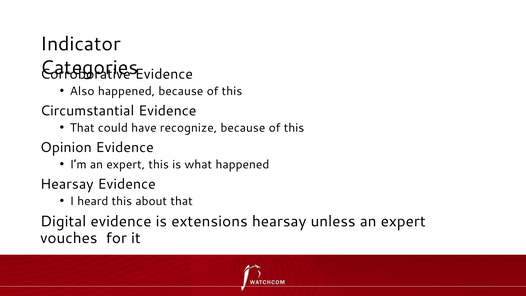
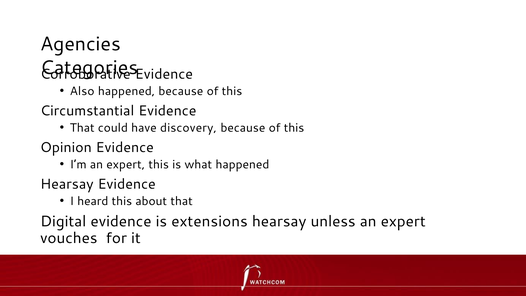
Indicator: Indicator -> Agencies (80, 44)
recognize: recognize -> discovery (188, 128)
